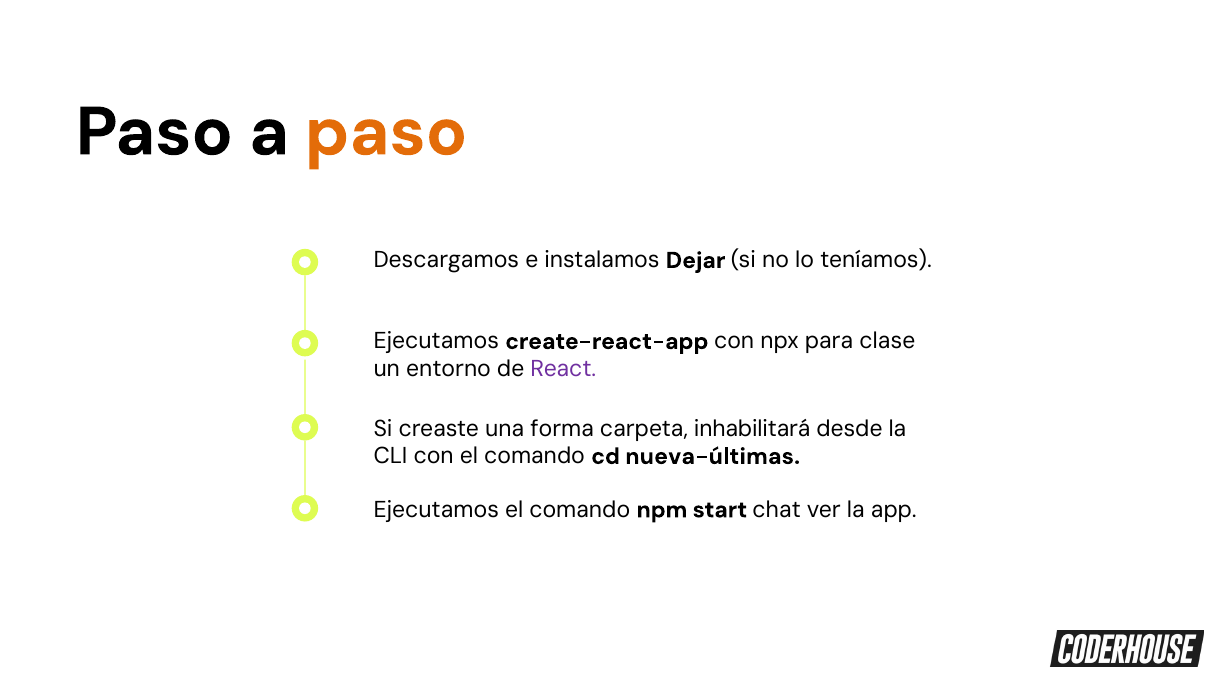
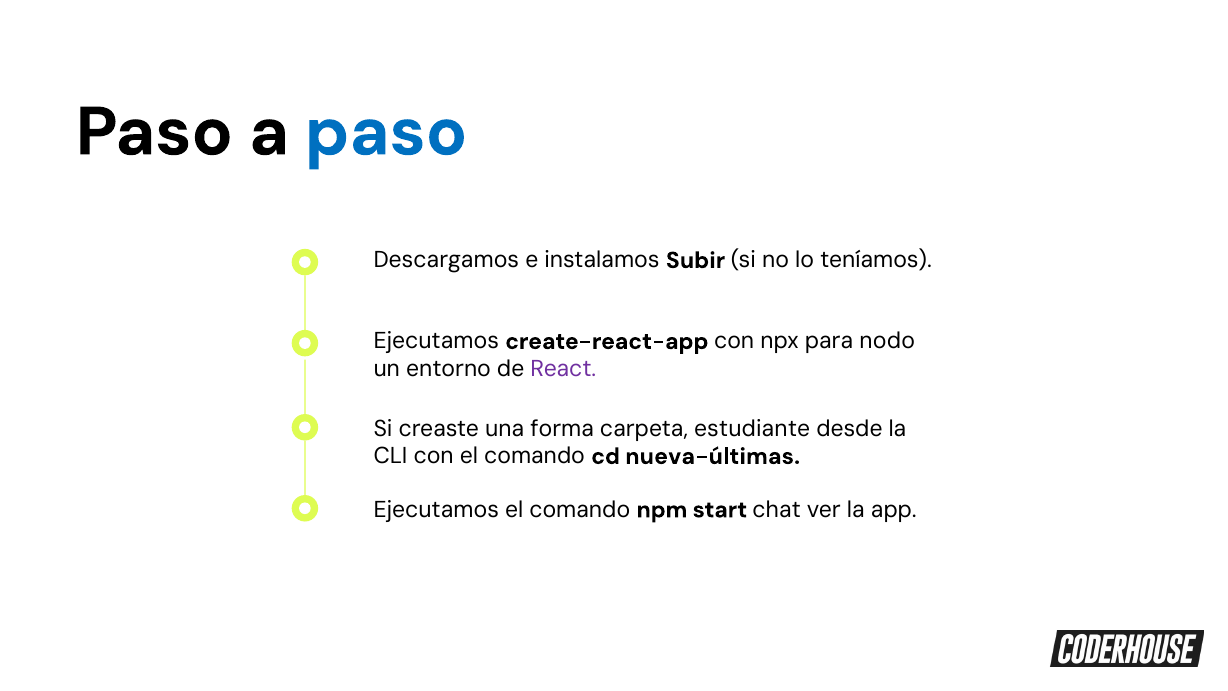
paso colour: orange -> blue (386, 132)
Dejar: Dejar -> Subir (696, 260)
clase: clase -> nodo (887, 341)
inhabilitará: inhabilitará -> estudiante (752, 428)
